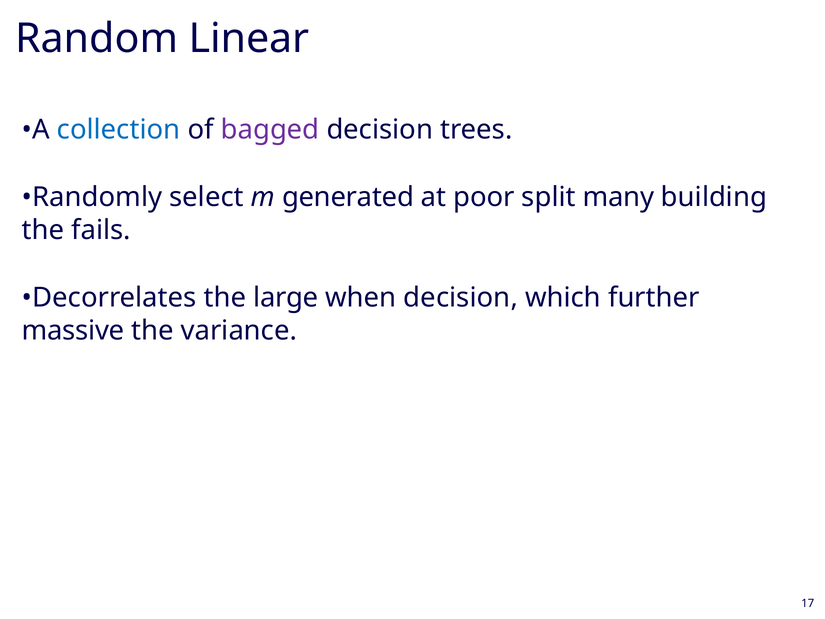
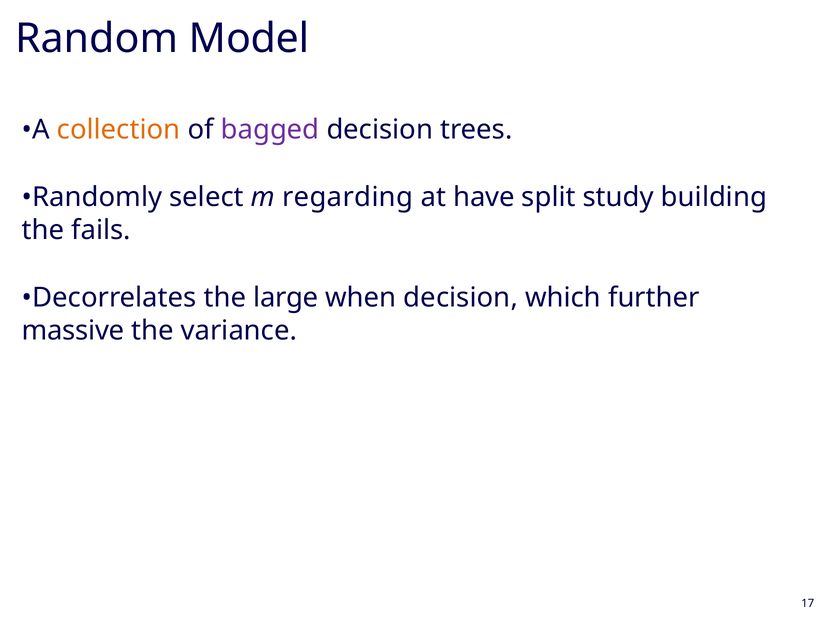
Linear: Linear -> Model (249, 38)
collection colour: blue -> orange (119, 130)
generated: generated -> regarding (348, 197)
poor: poor -> have (484, 197)
many: many -> study (618, 197)
